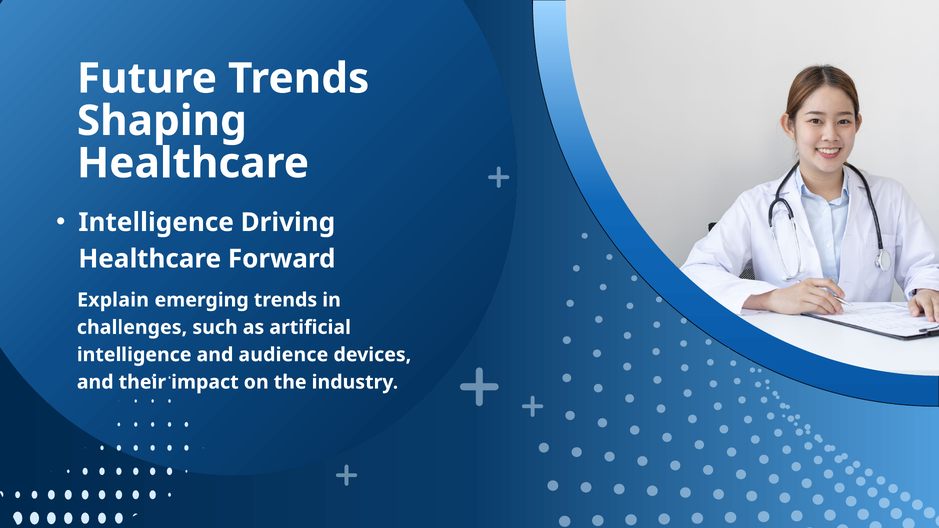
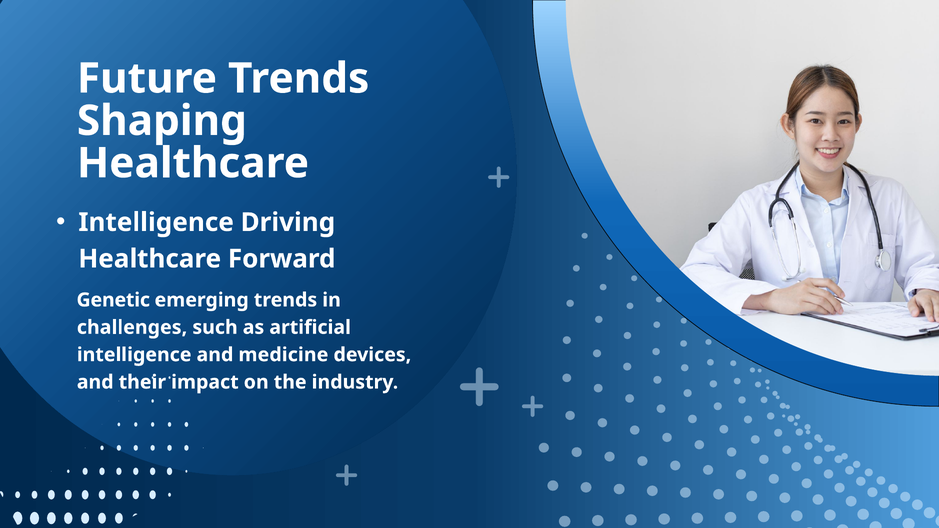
Explain: Explain -> Genetic (113, 300)
audience: audience -> medicine (283, 355)
